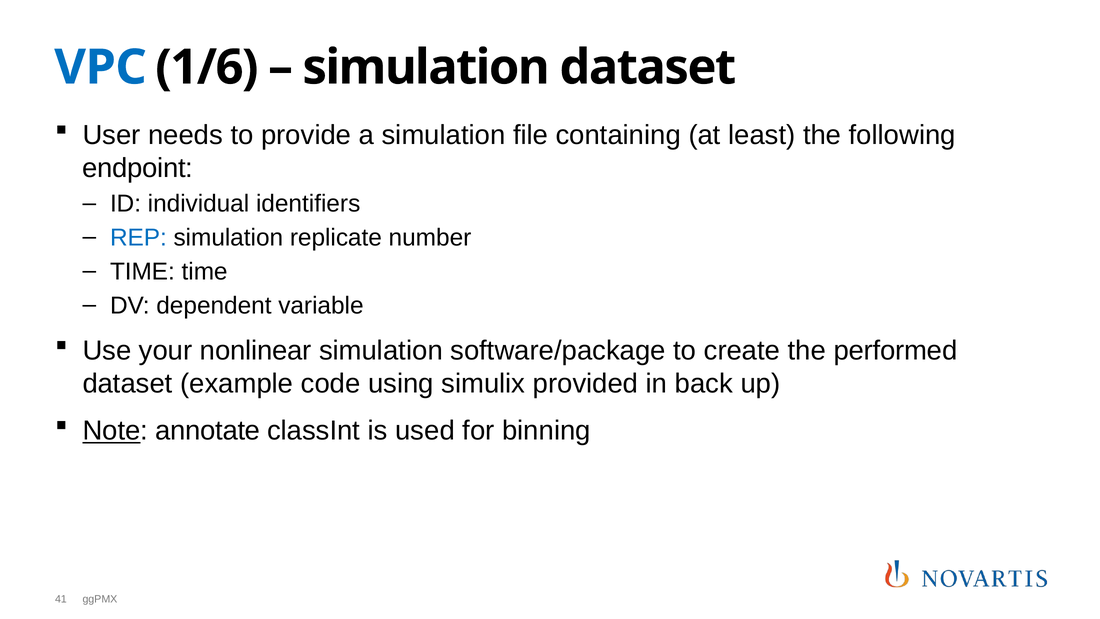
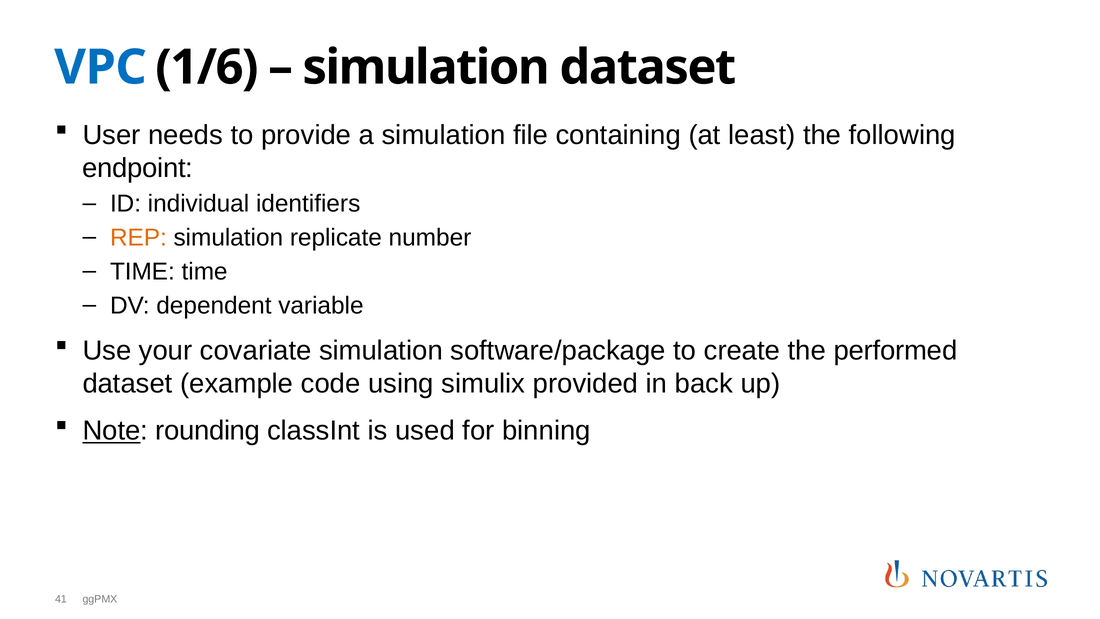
REP colour: blue -> orange (138, 238)
nonlinear: nonlinear -> covariate (256, 351)
annotate: annotate -> rounding (208, 430)
